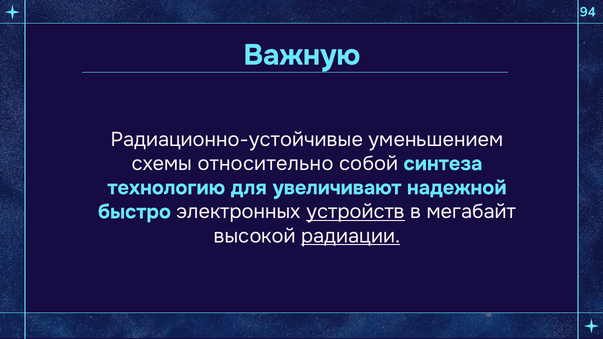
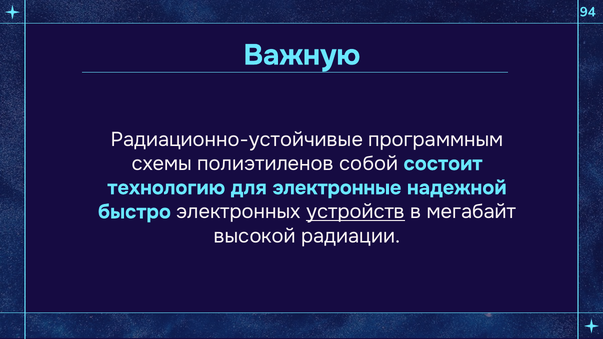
уменьшением: уменьшением -> программным (436, 140)
относительно: относительно -> полиэтиленов (266, 164)
синтеза: синтеза -> состоит (443, 164)
увеличивают: увеличивают -> электронные (337, 188)
радиации underline: present -> none (351, 236)
